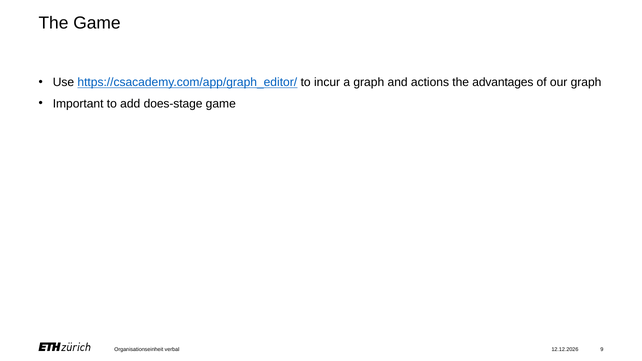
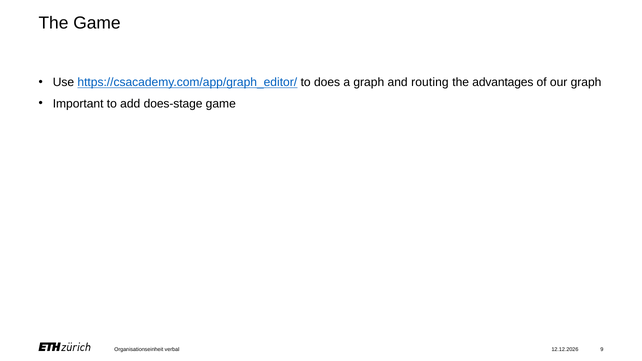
incur: incur -> does (327, 82)
actions: actions -> routing (430, 82)
